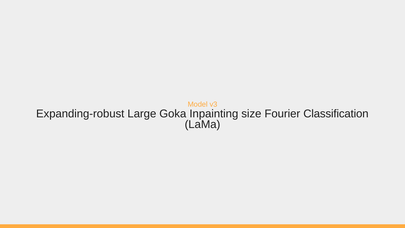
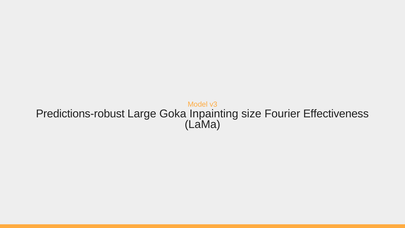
Expanding-robust: Expanding-robust -> Predictions-robust (80, 114)
Classification: Classification -> Effectiveness (336, 114)
